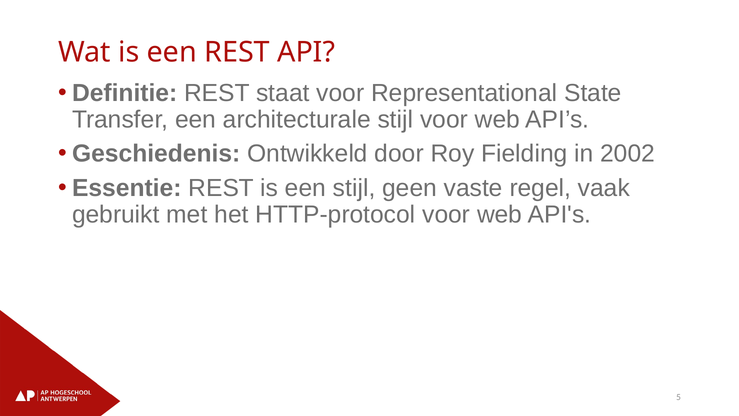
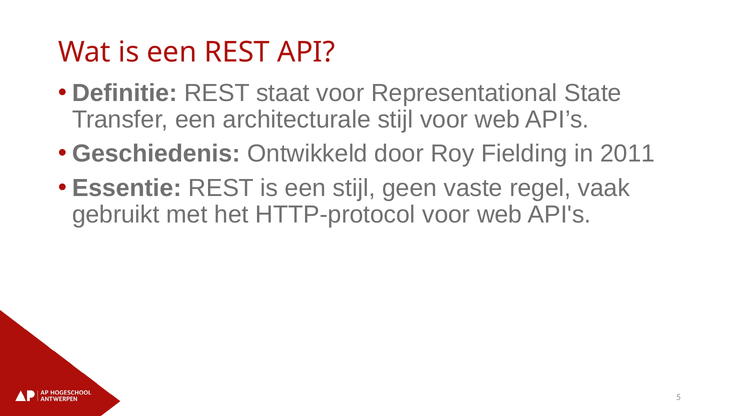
2002: 2002 -> 2011 (628, 154)
